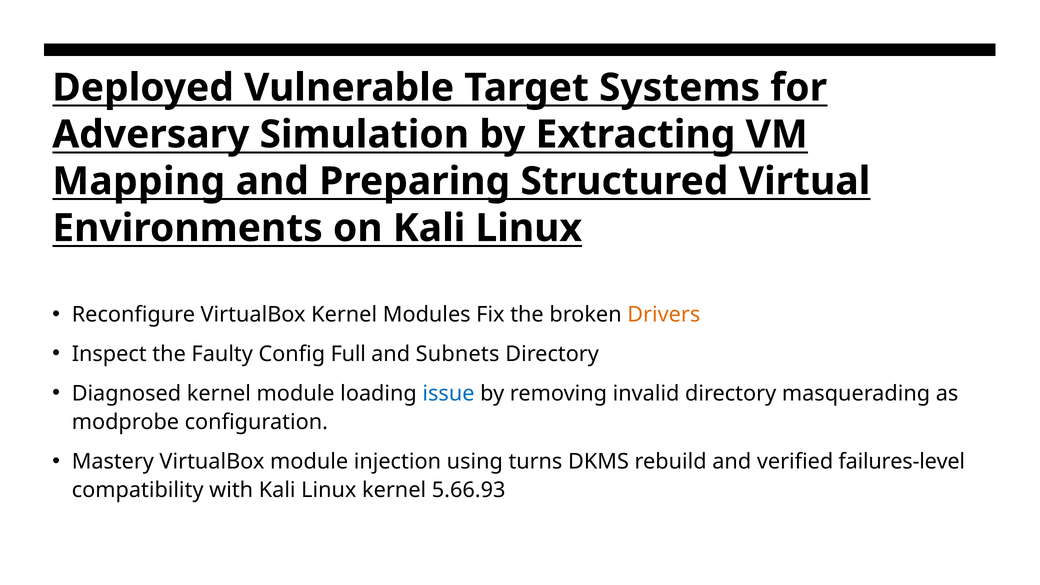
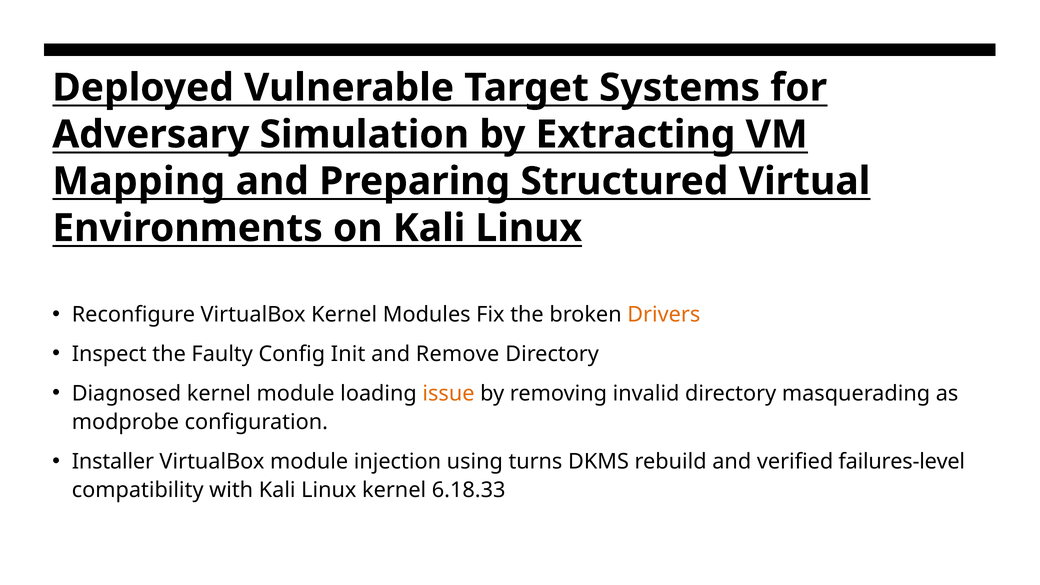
Full: Full -> Init (348, 354)
Subnets: Subnets -> Remove (458, 354)
issue colour: blue -> orange (449, 393)
Mastery: Mastery -> Installer (113, 462)
5.66.93: 5.66.93 -> 6.18.33 (469, 490)
